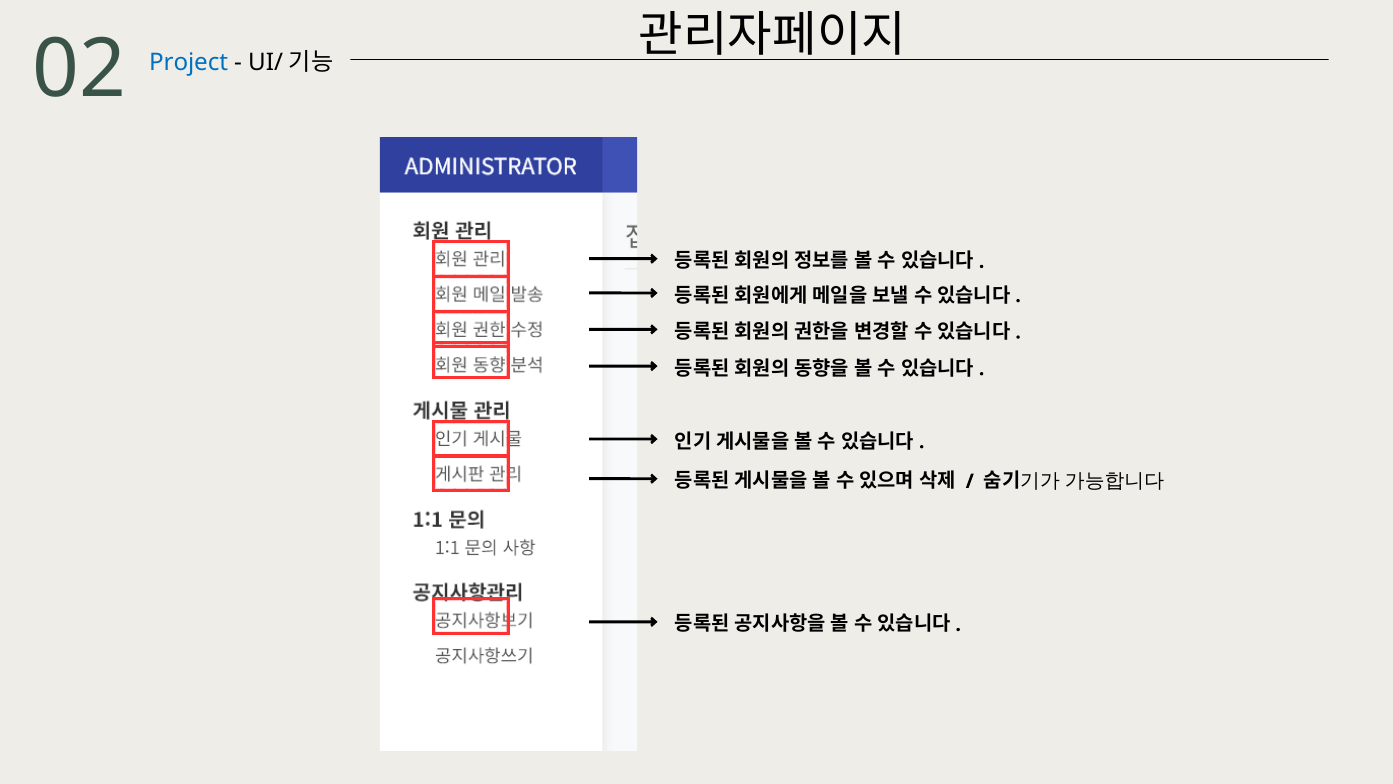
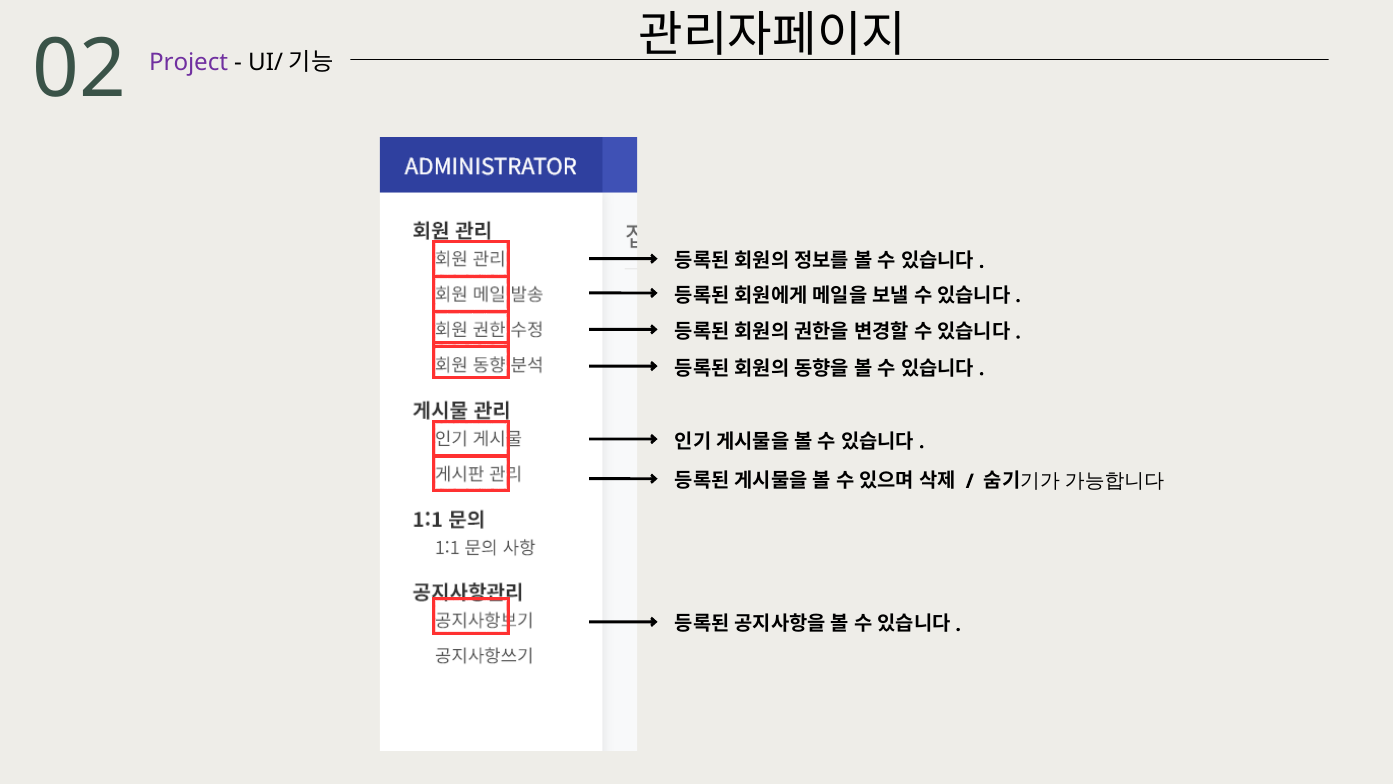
Project colour: blue -> purple (189, 63)
